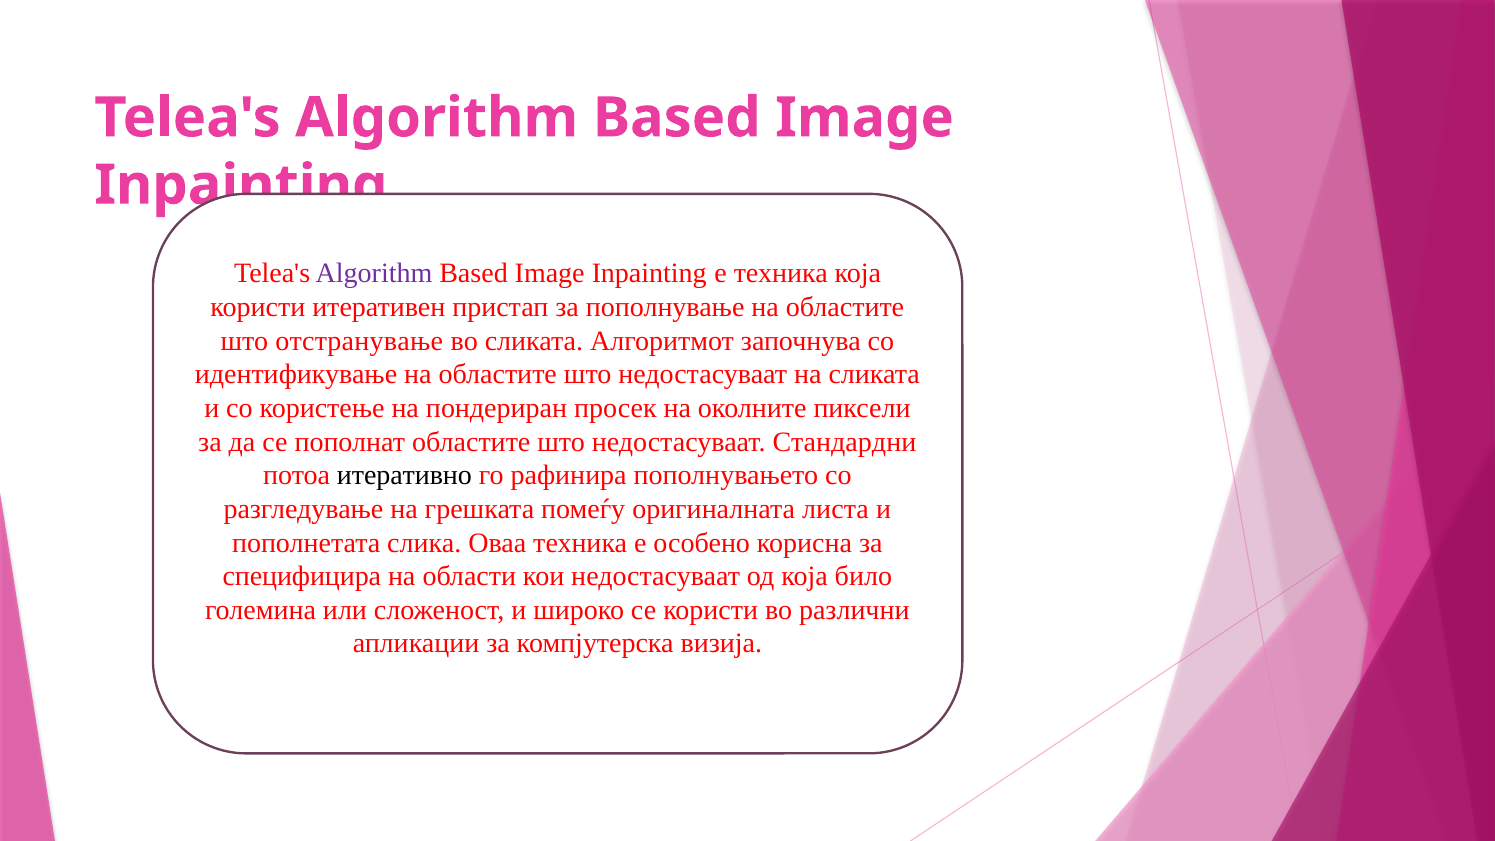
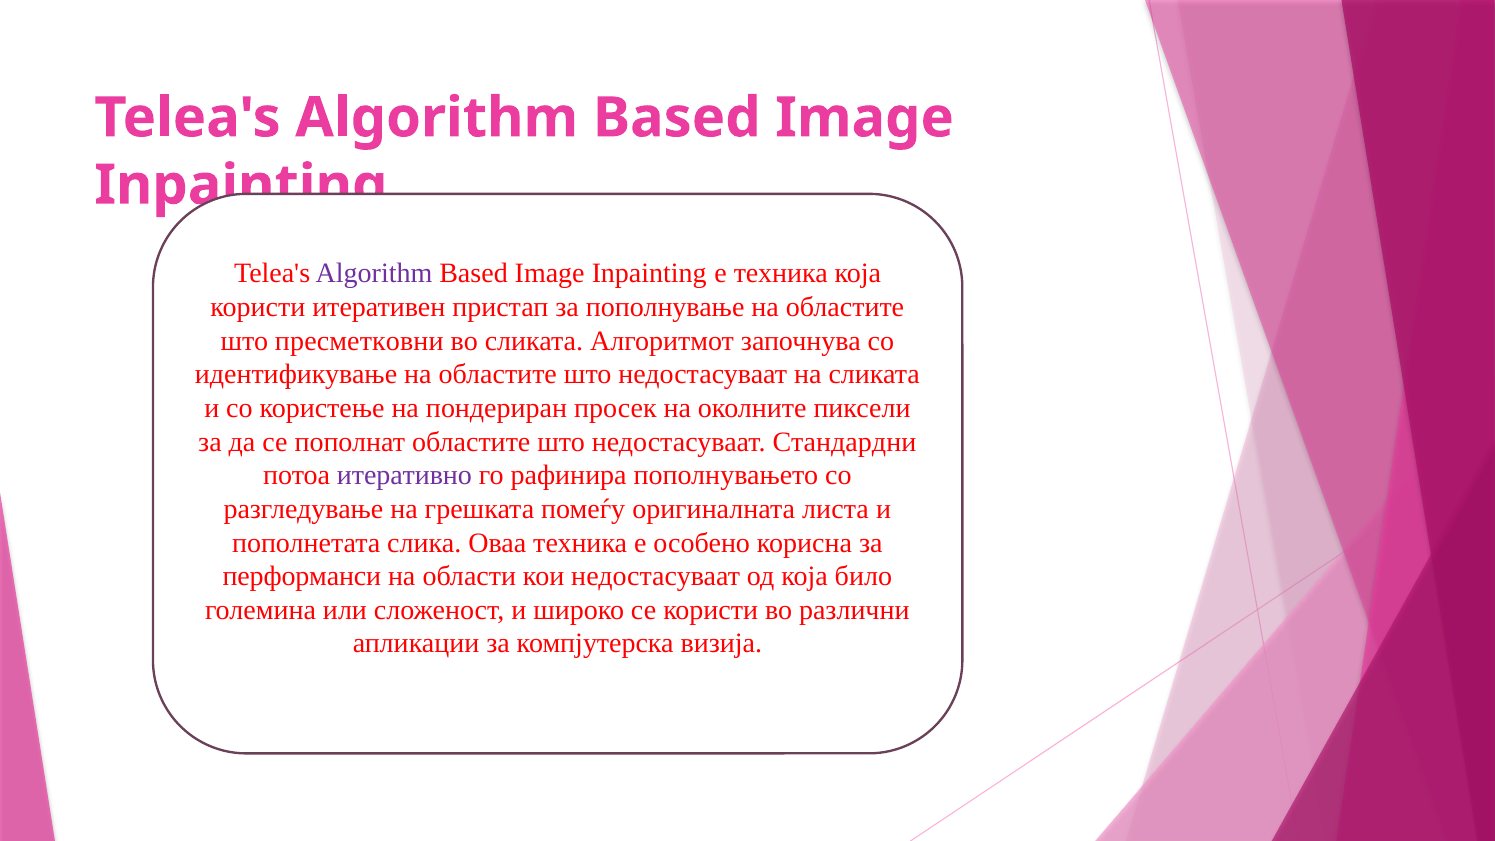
отстранување: отстранување -> пресметковни (359, 341)
итеративно colour: black -> purple (404, 475)
специфицира: специфицира -> перформанси (302, 576)
